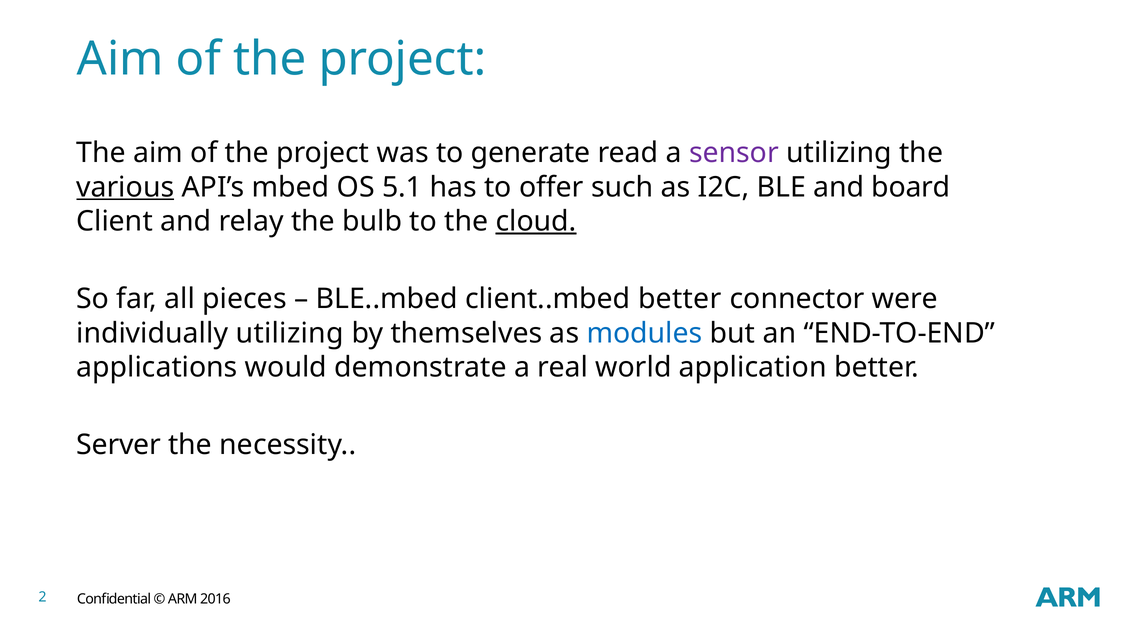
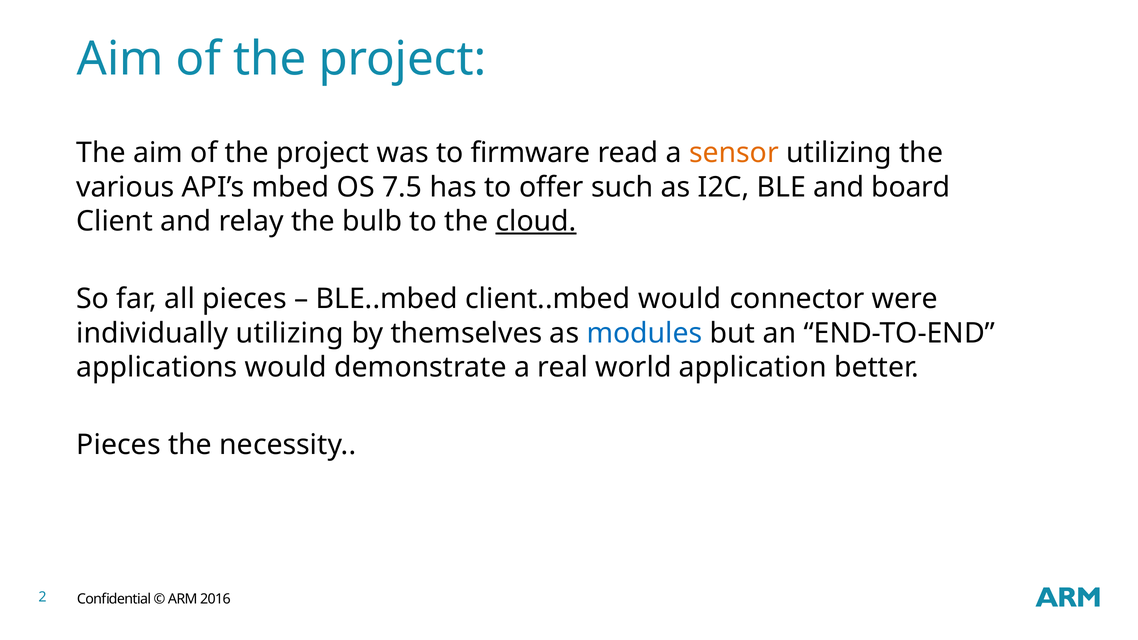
generate: generate -> firmware (531, 153)
sensor colour: purple -> orange (734, 153)
various underline: present -> none (125, 187)
5.1: 5.1 -> 7.5 (402, 187)
client..mbed better: better -> would (680, 299)
Server: Server -> Pieces (118, 445)
